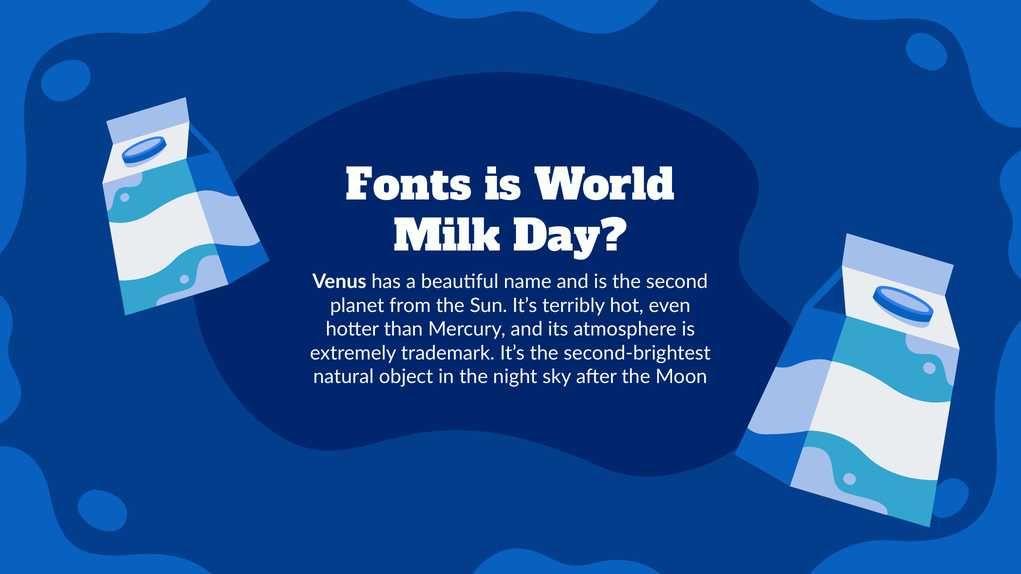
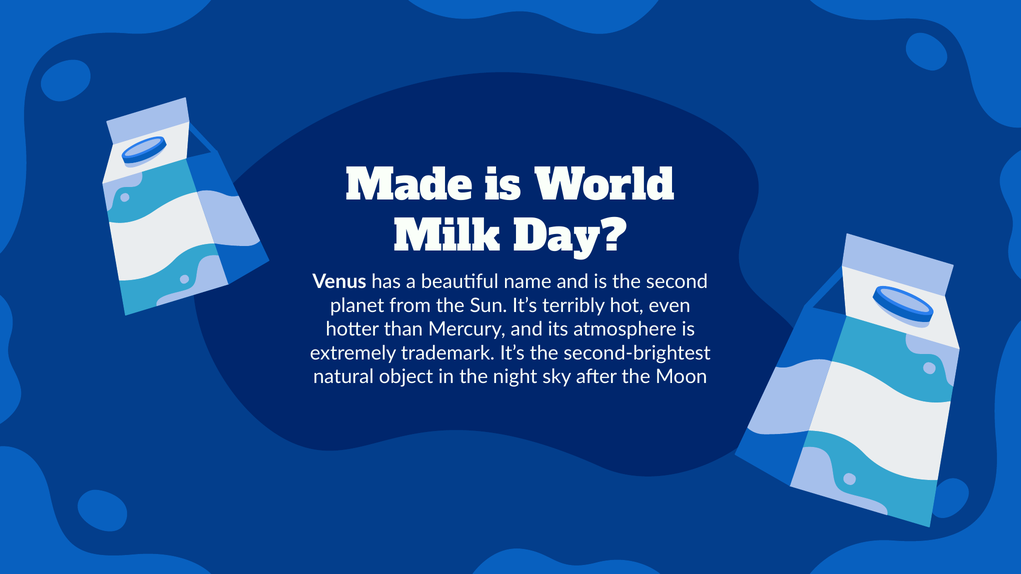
Fonts: Fonts -> Made (409, 186)
